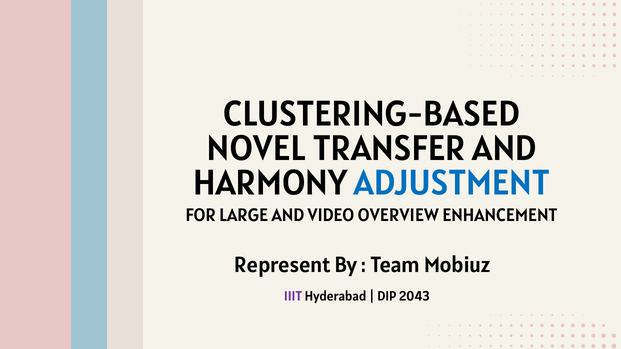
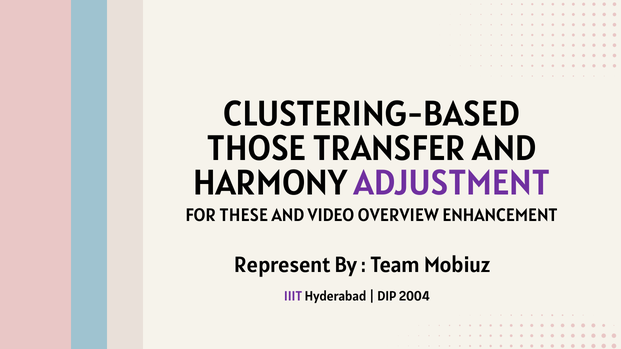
NOVEL: NOVEL -> THOSE (257, 149)
ADJUSTMENT colour: blue -> purple (452, 183)
LARGE: LARGE -> THESE (244, 215)
2043: 2043 -> 2004 (414, 297)
